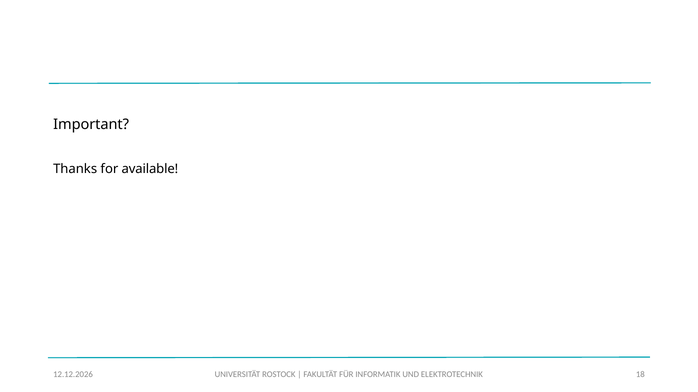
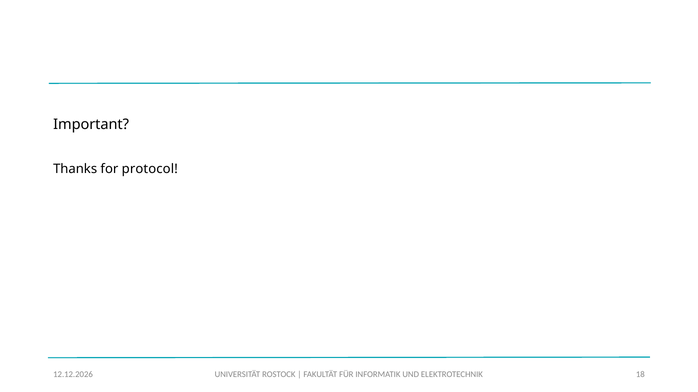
available: available -> protocol (150, 169)
